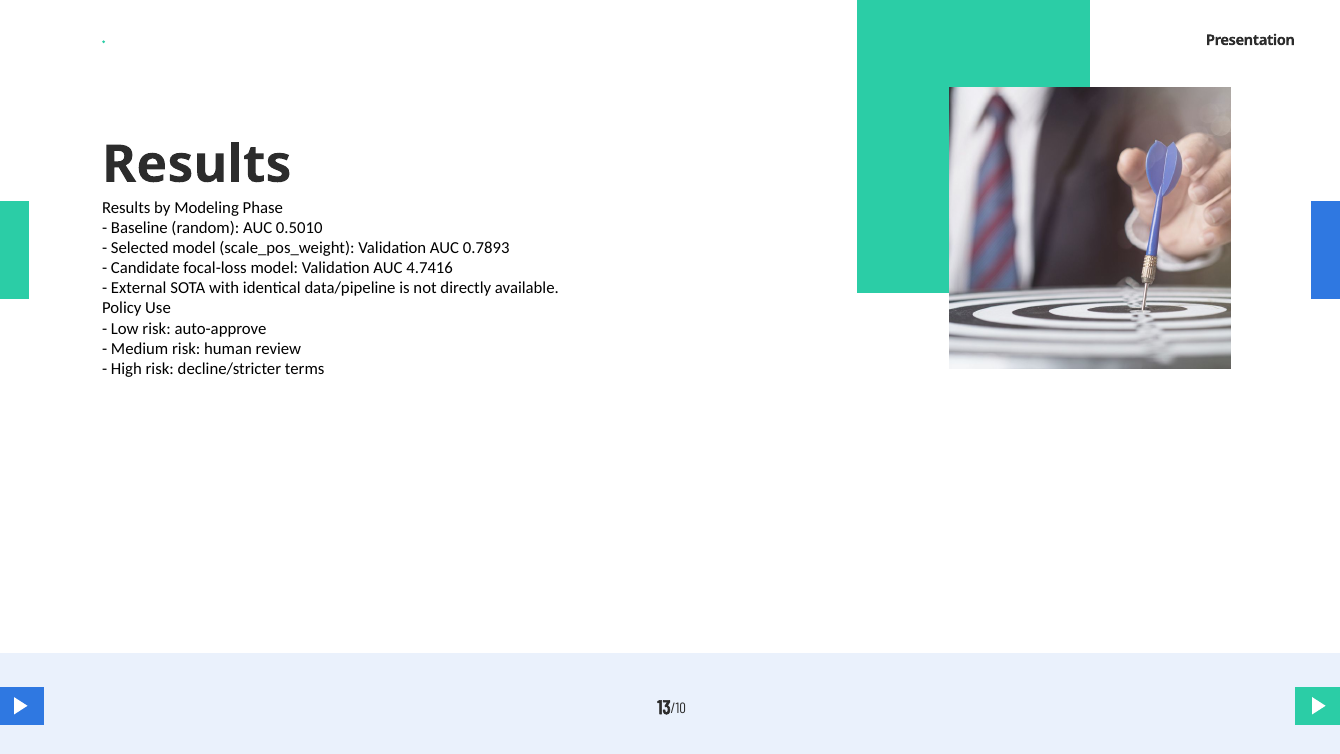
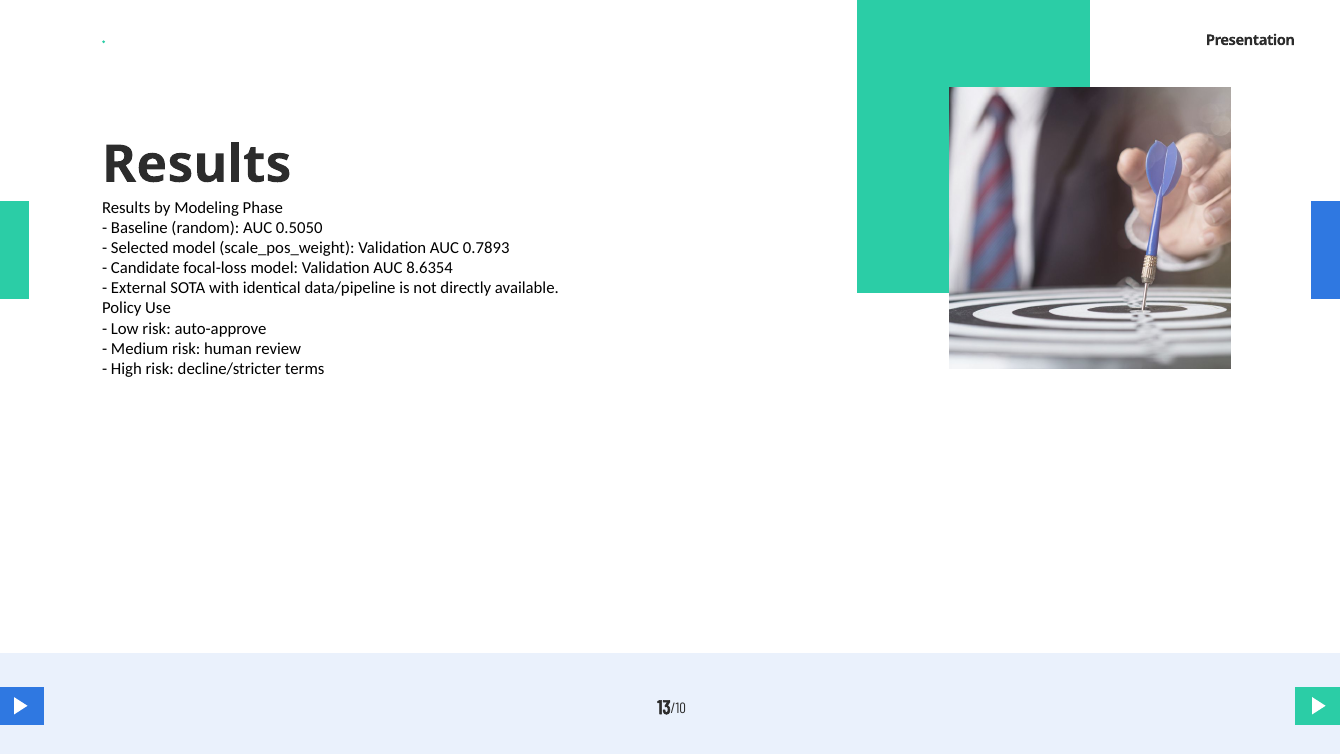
0.5010: 0.5010 -> 0.5050 (299, 228)
4.7416: 4.7416 -> 8.6354 (430, 268)
